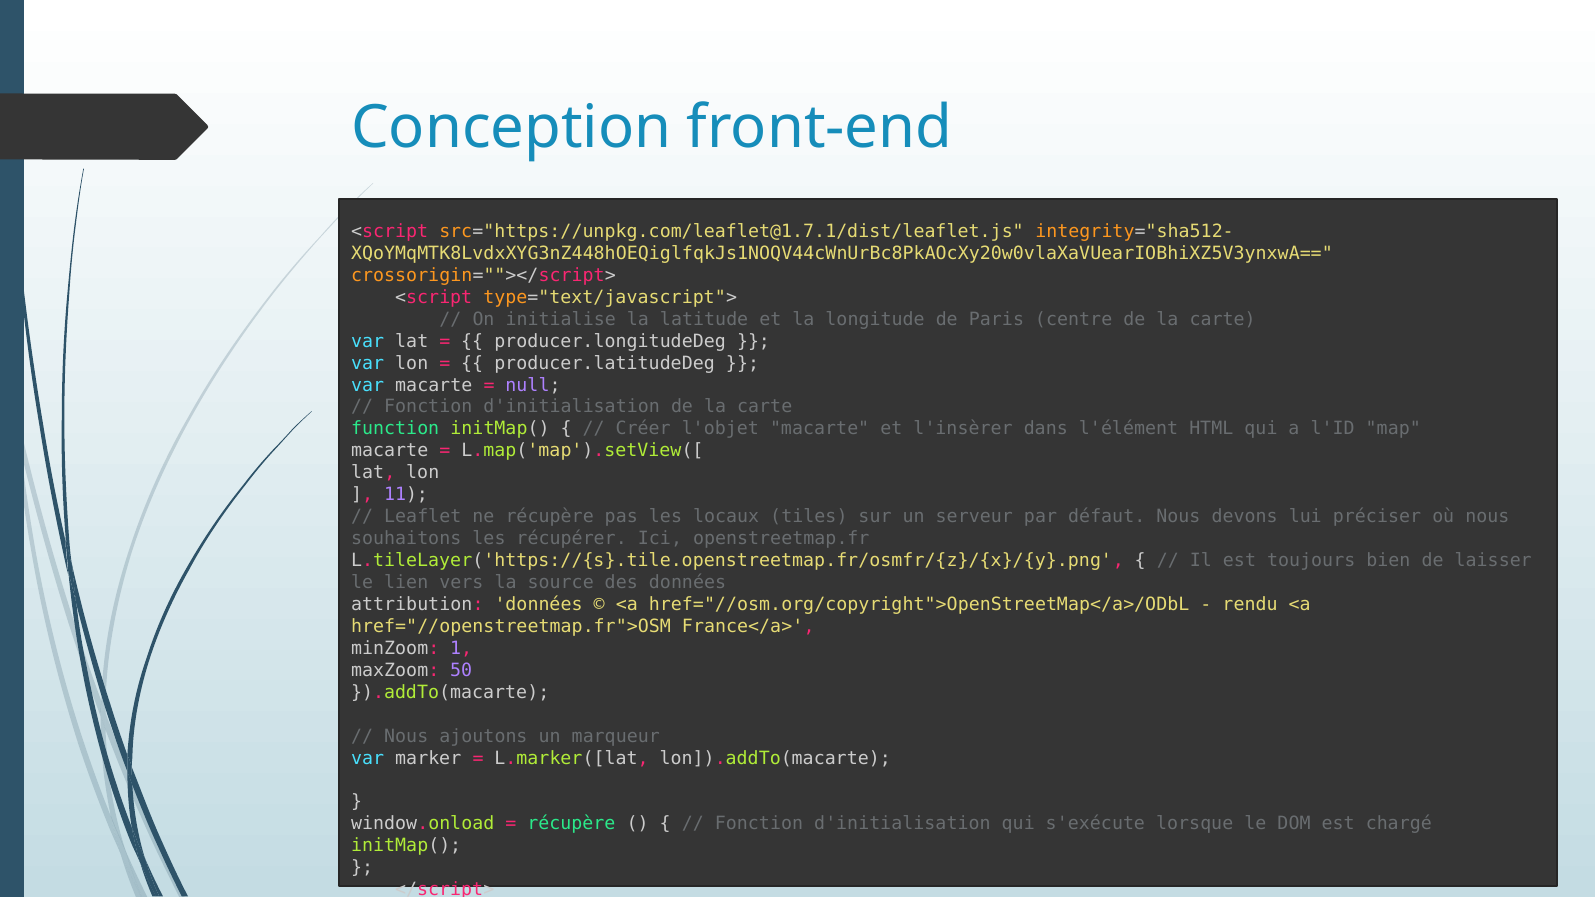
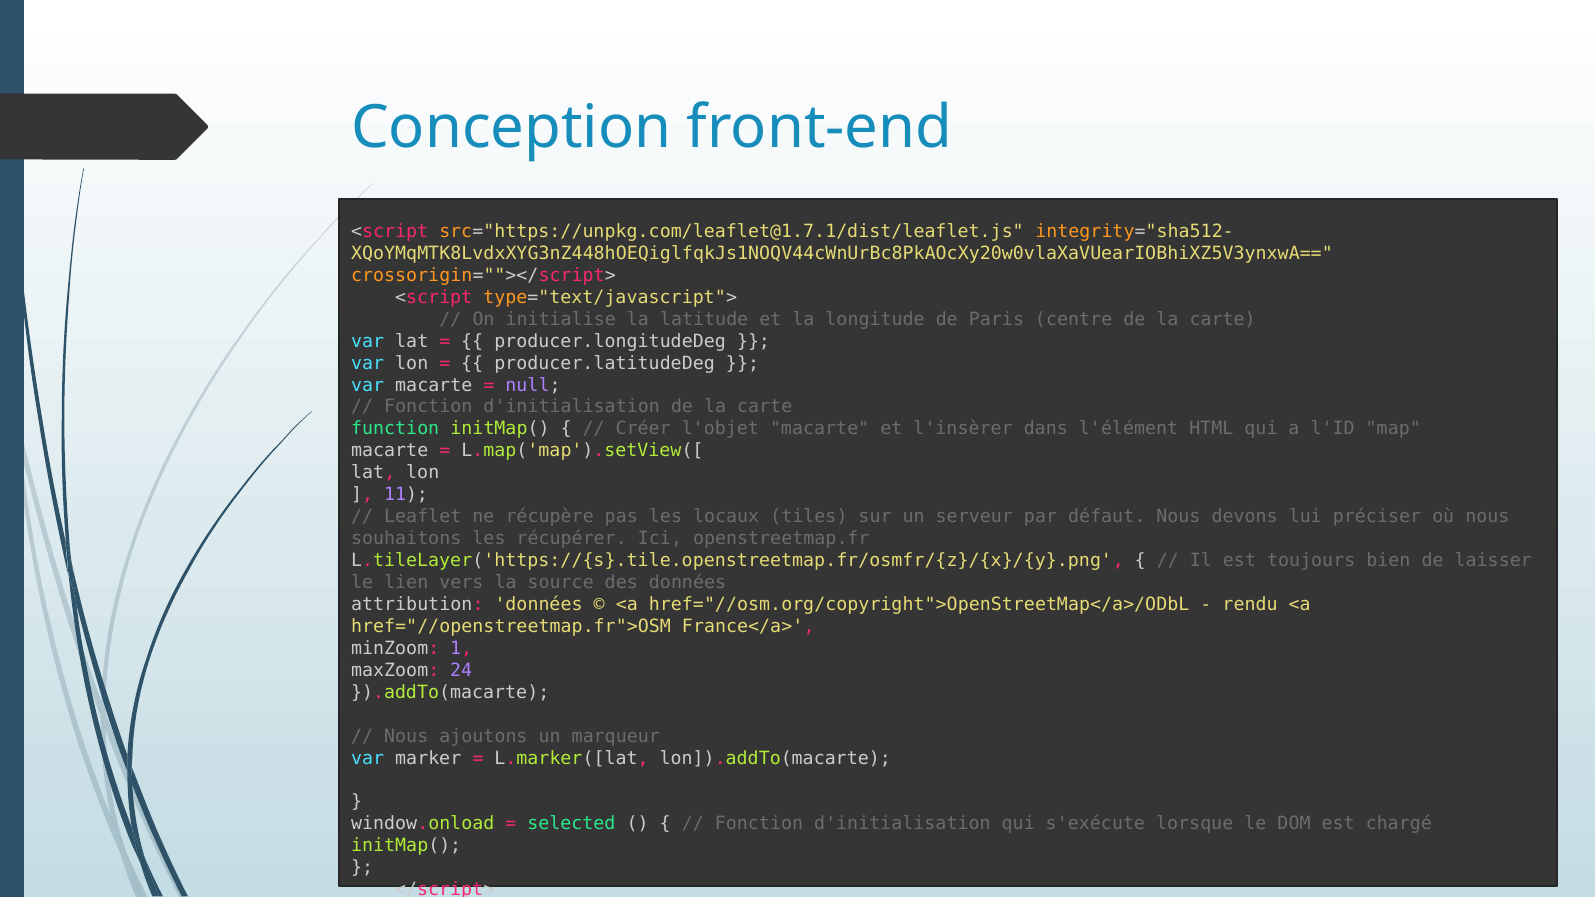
50: 50 -> 24 (461, 670)
récupère: récupère -> selected (571, 824)
